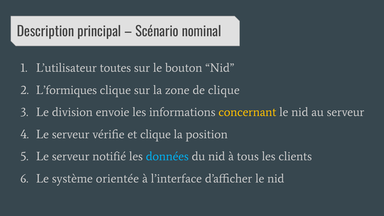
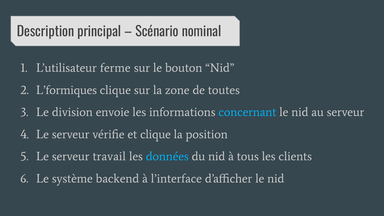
toutes: toutes -> ferme (115, 68)
de clique: clique -> toutes (224, 90)
concernant colour: yellow -> light blue (247, 112)
notifié: notifié -> travail (109, 156)
orientée: orientée -> backend (117, 179)
